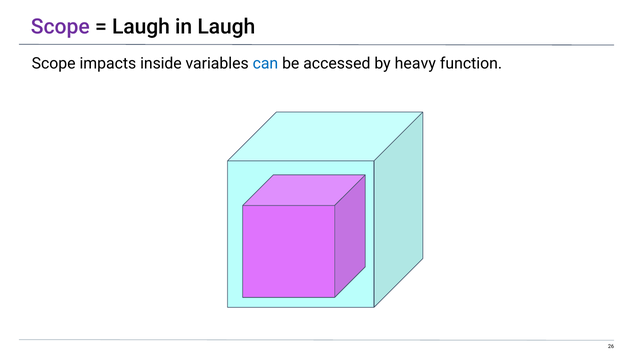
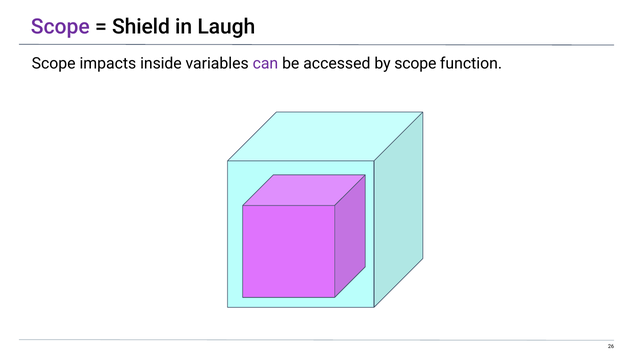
Laugh: Laugh -> Shield (141, 27)
can colour: blue -> purple (265, 64)
by heavy: heavy -> scope (415, 64)
